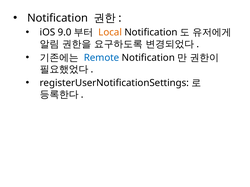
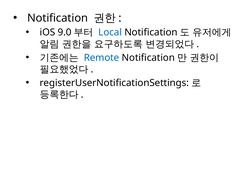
Local colour: orange -> blue (110, 32)
